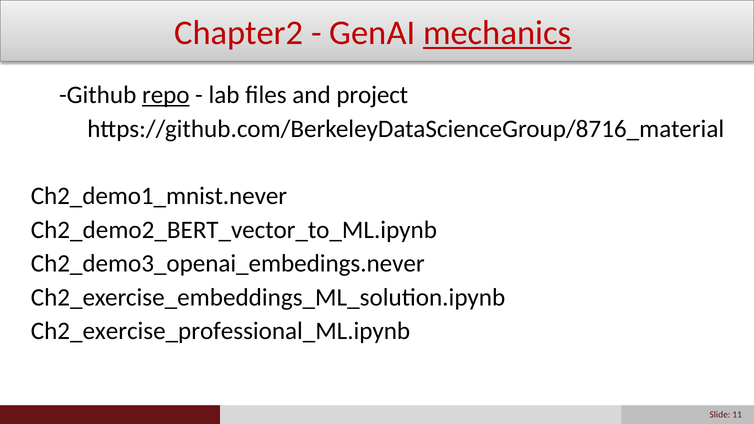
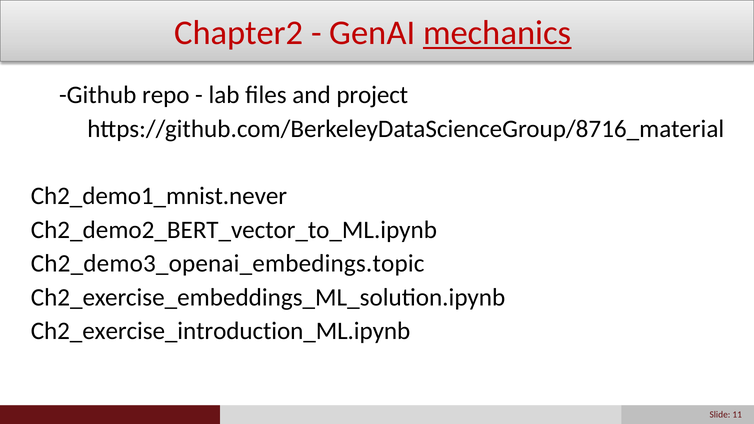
repo underline: present -> none (166, 95)
Ch2_demo3_openai_embedings.never: Ch2_demo3_openai_embedings.never -> Ch2_demo3_openai_embedings.topic (228, 264)
Ch2_exercise_professional_ML.ipynb: Ch2_exercise_professional_ML.ipynb -> Ch2_exercise_introduction_ML.ipynb (221, 331)
